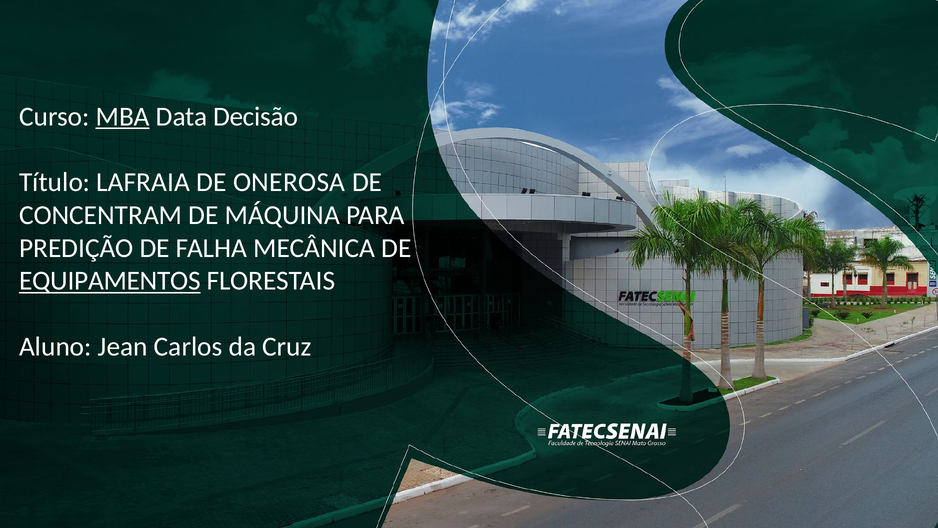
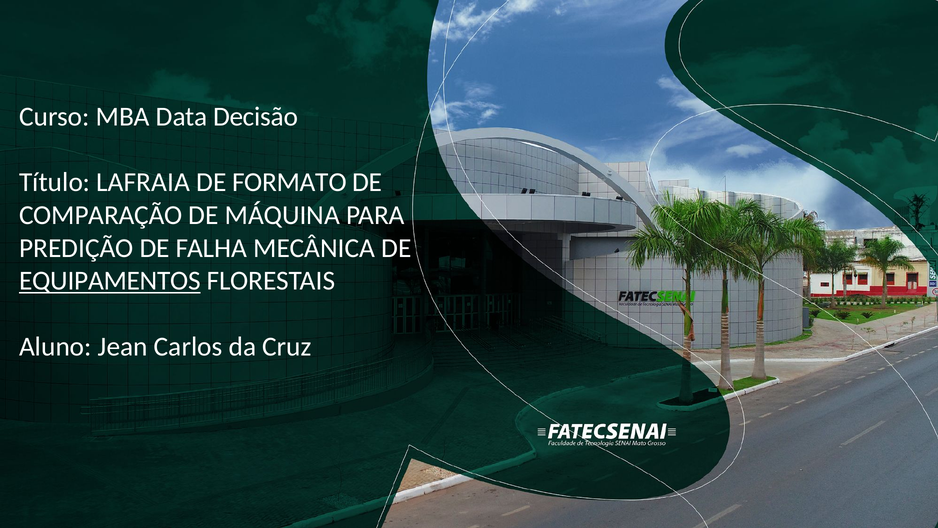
MBA underline: present -> none (123, 117)
ONEROSA: ONEROSA -> FORMATO (289, 182)
CONCENTRAM: CONCENTRAM -> COMPARAÇÃO (101, 215)
